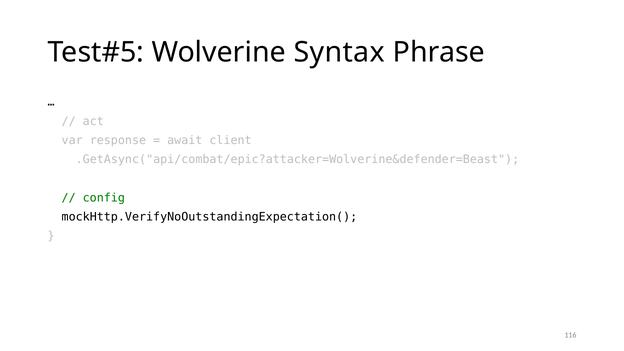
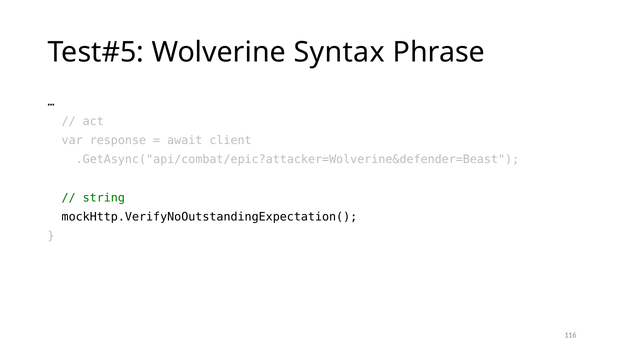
config: config -> string (104, 198)
